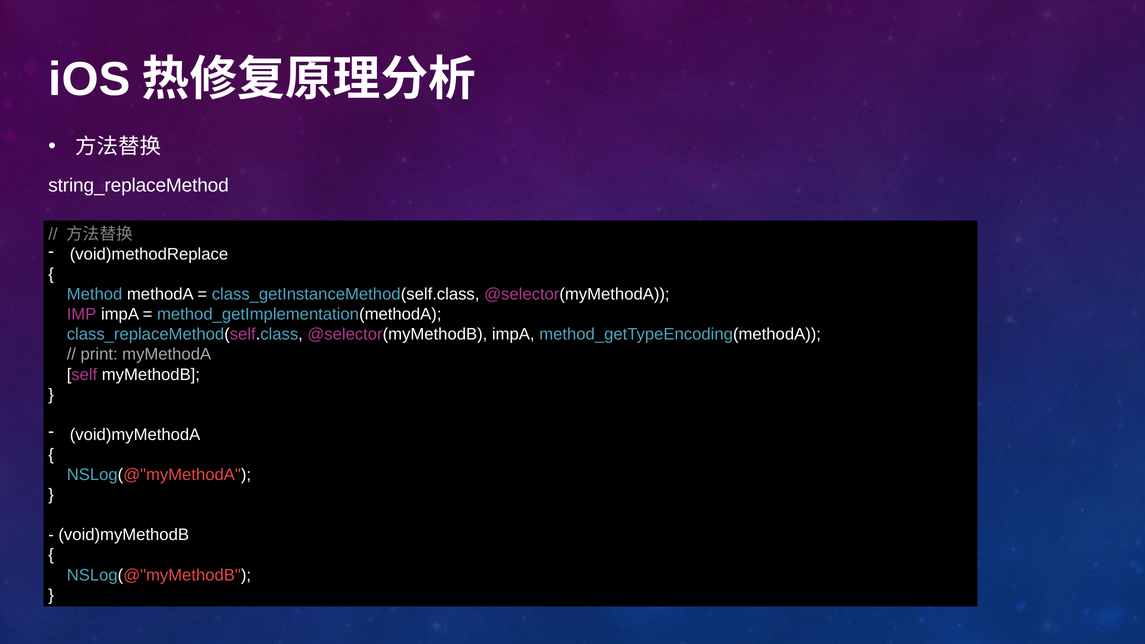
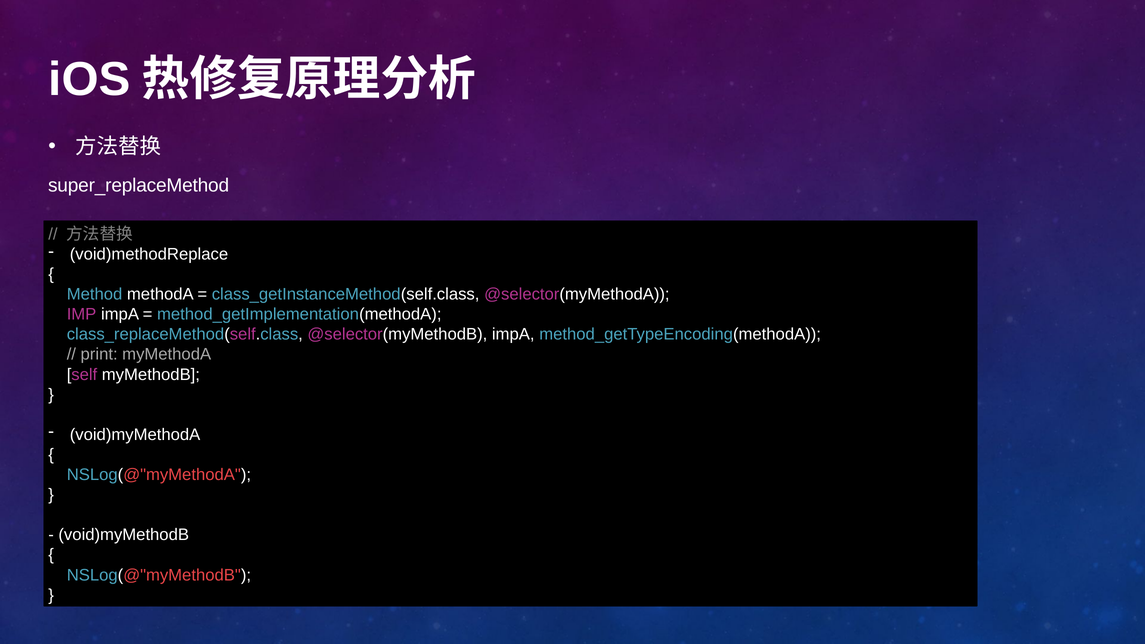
string_replaceMethod: string_replaceMethod -> super_replaceMethod (139, 185)
